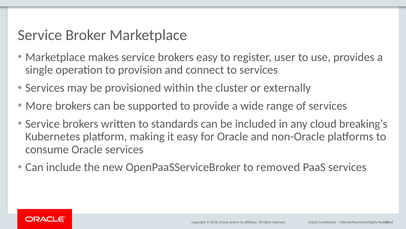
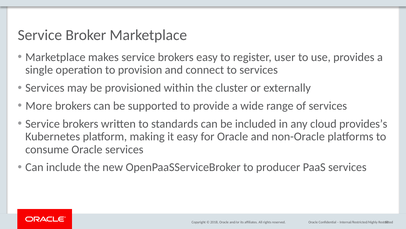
breaking’s: breaking’s -> provides’s (363, 123)
removed: removed -> producer (278, 167)
